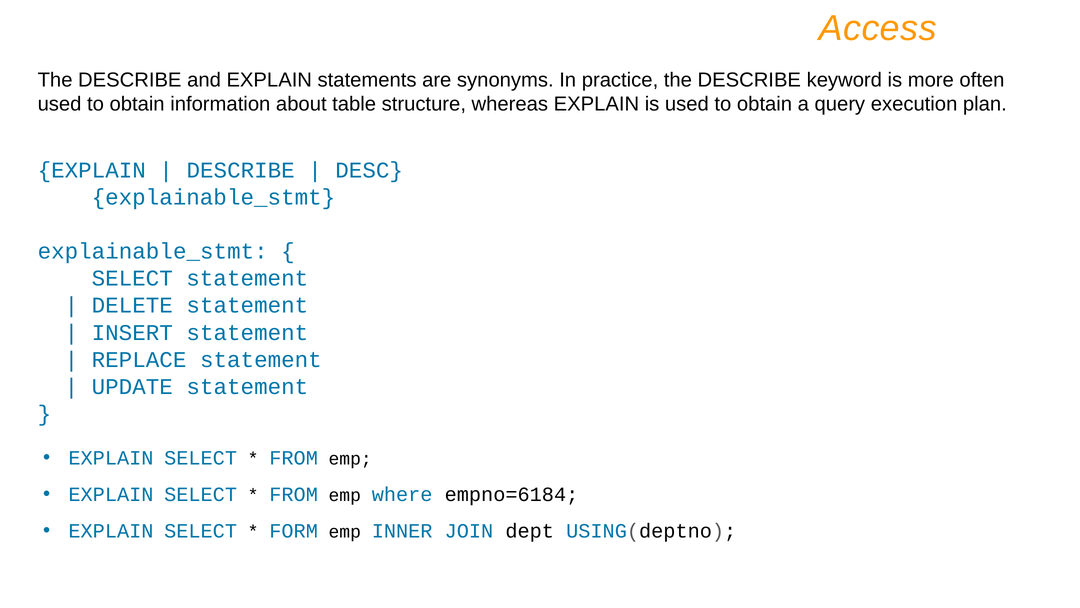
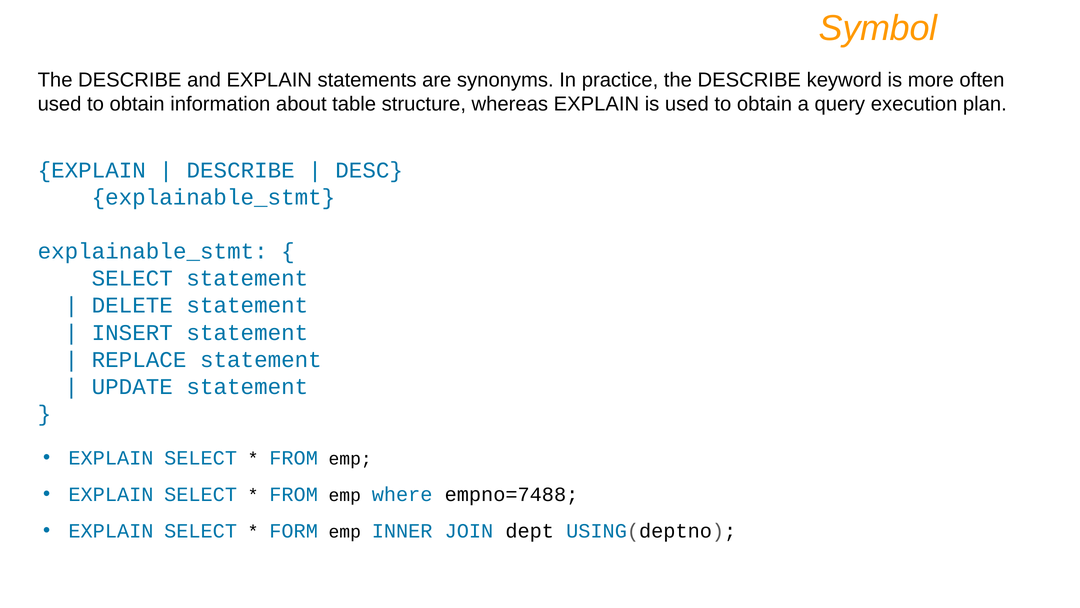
Access: Access -> Symbol (878, 28)
empno=6184: empno=6184 -> empno=7488 (511, 494)
